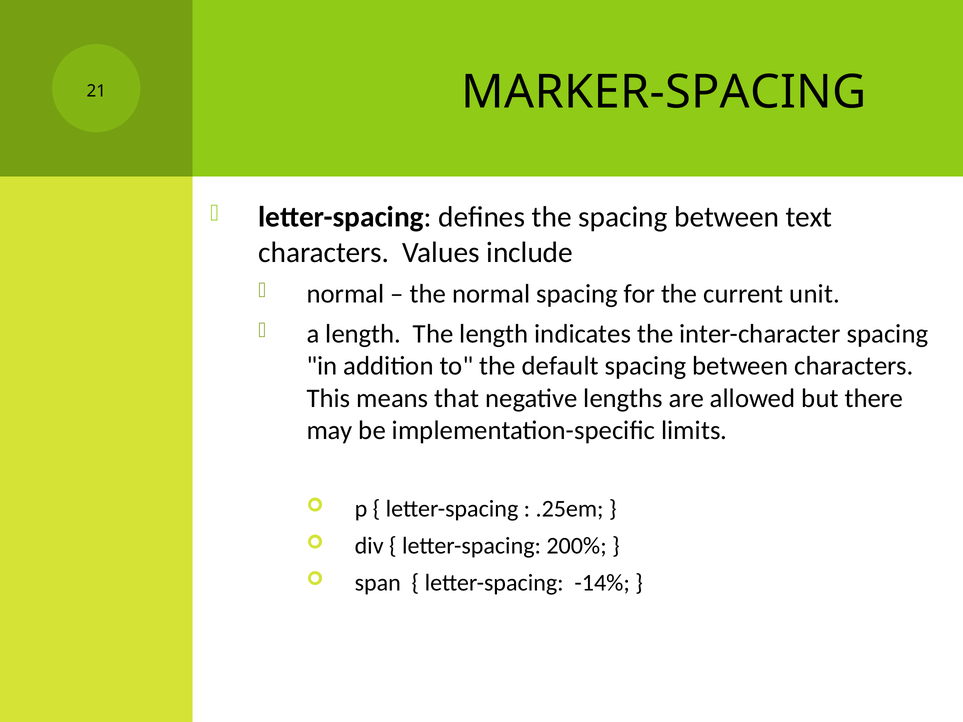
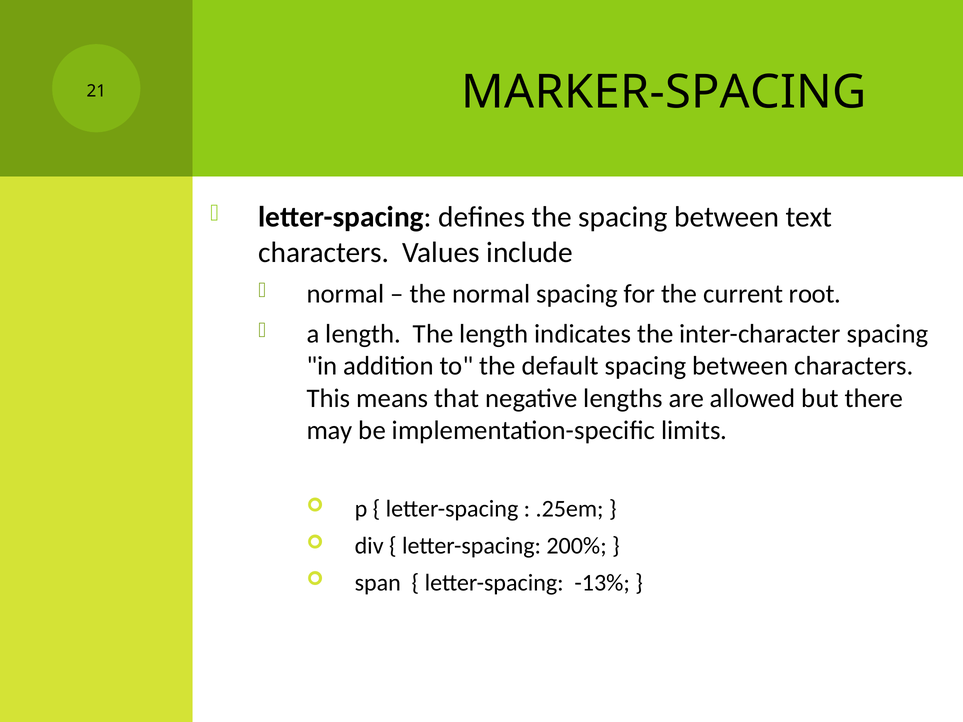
unit: unit -> root (815, 294)
-14%: -14% -> -13% (602, 583)
